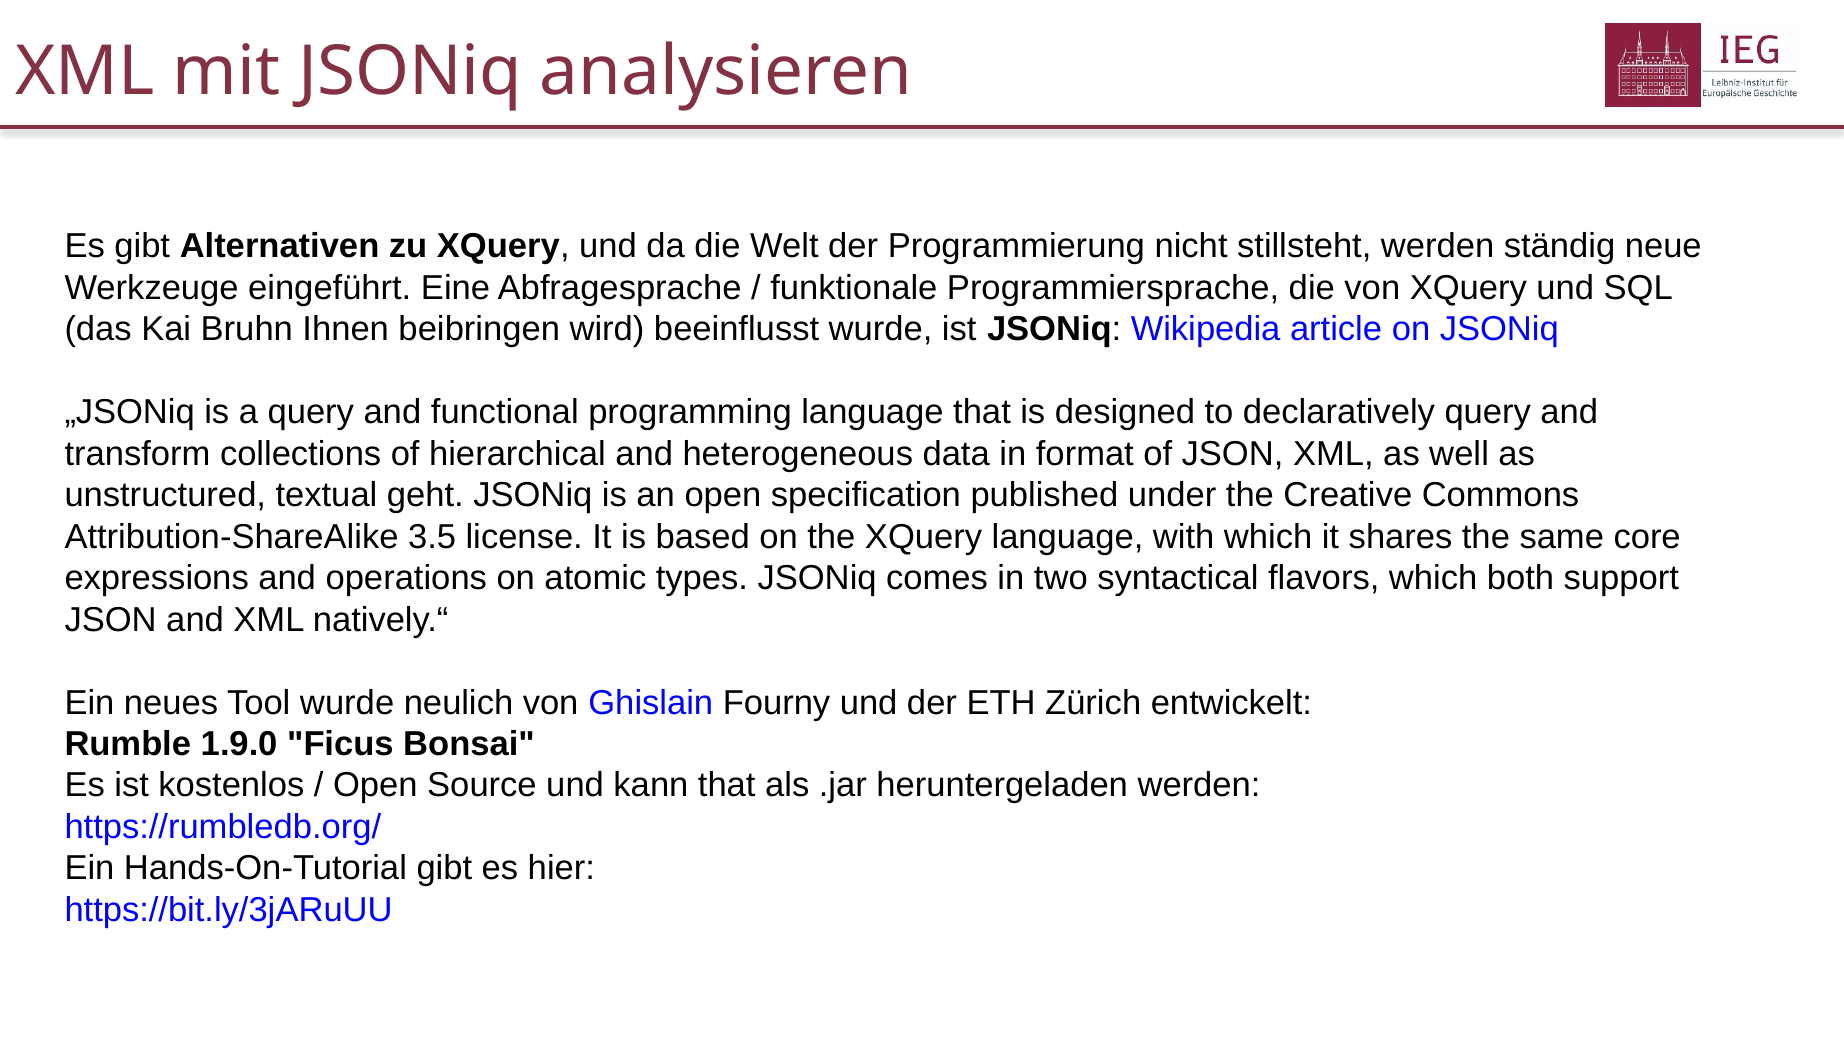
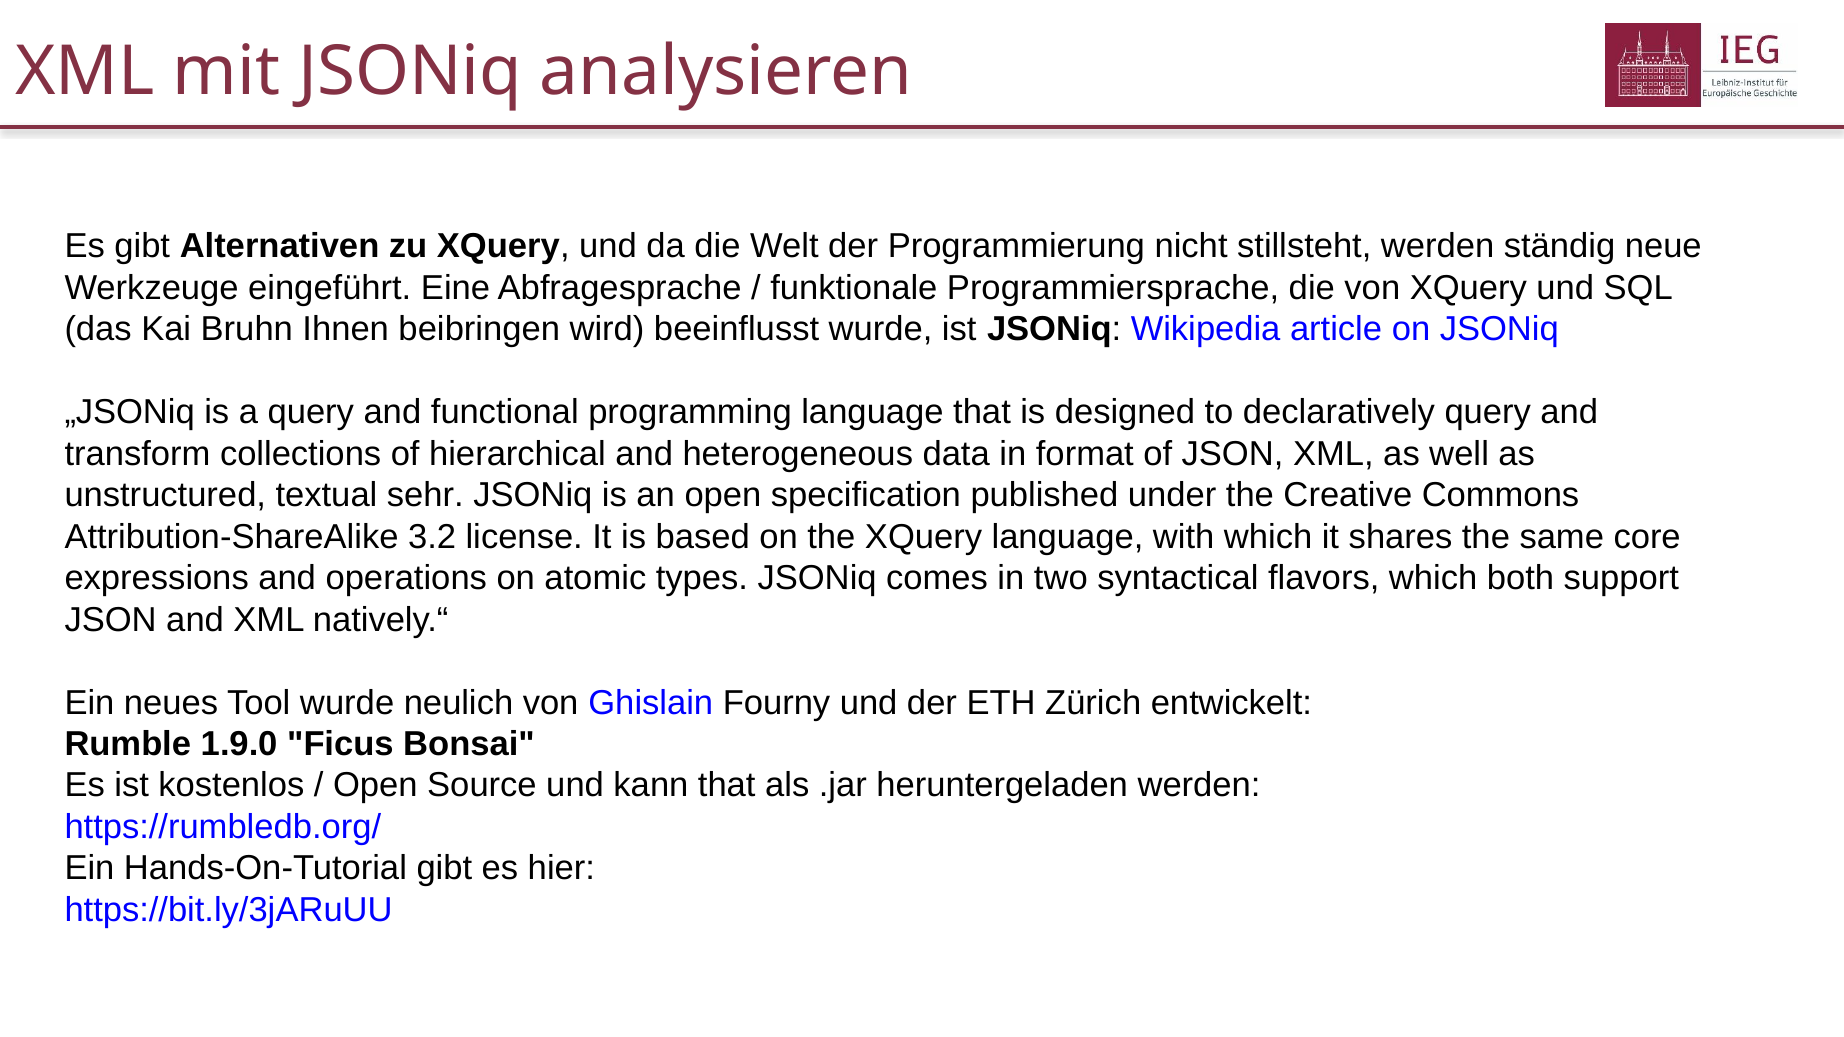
geht: geht -> sehr (425, 495)
3.5: 3.5 -> 3.2 (432, 537)
